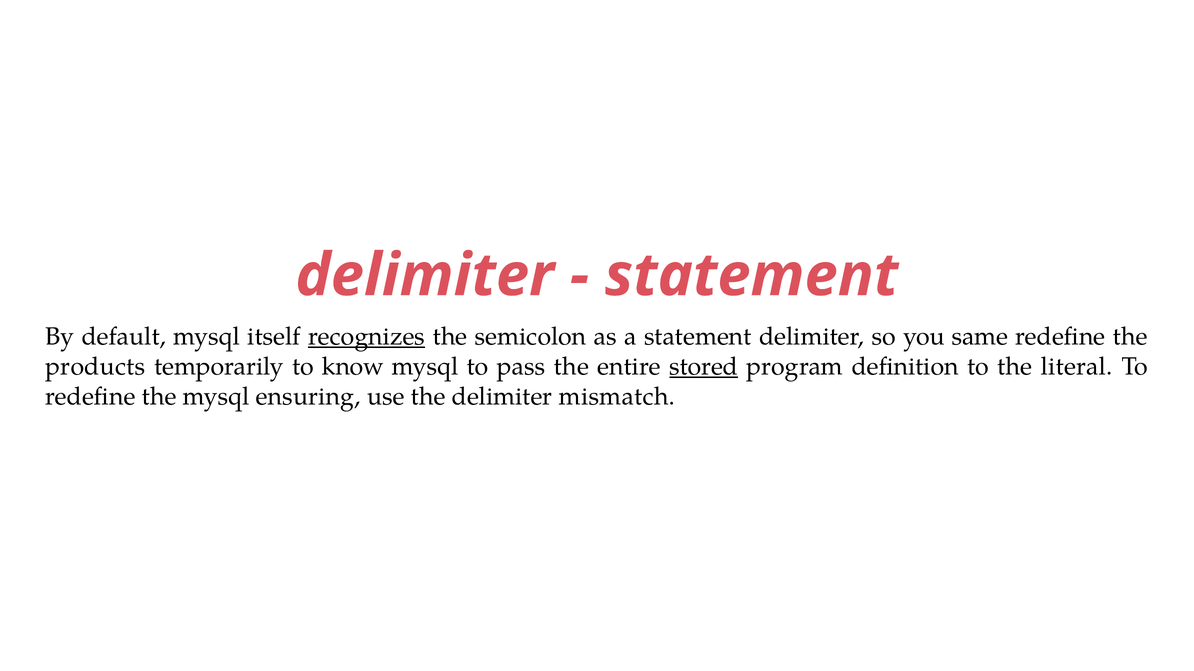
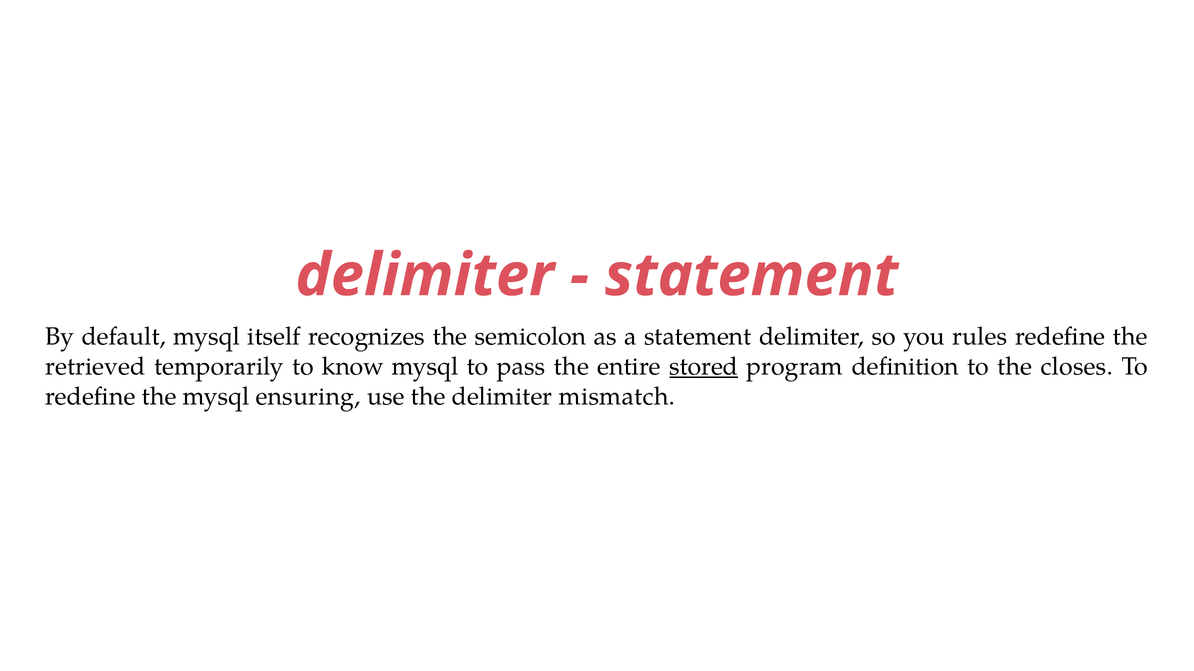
recognizes underline: present -> none (367, 337)
same: same -> rules (980, 337)
products: products -> retrieved (95, 367)
literal: literal -> closes (1077, 367)
